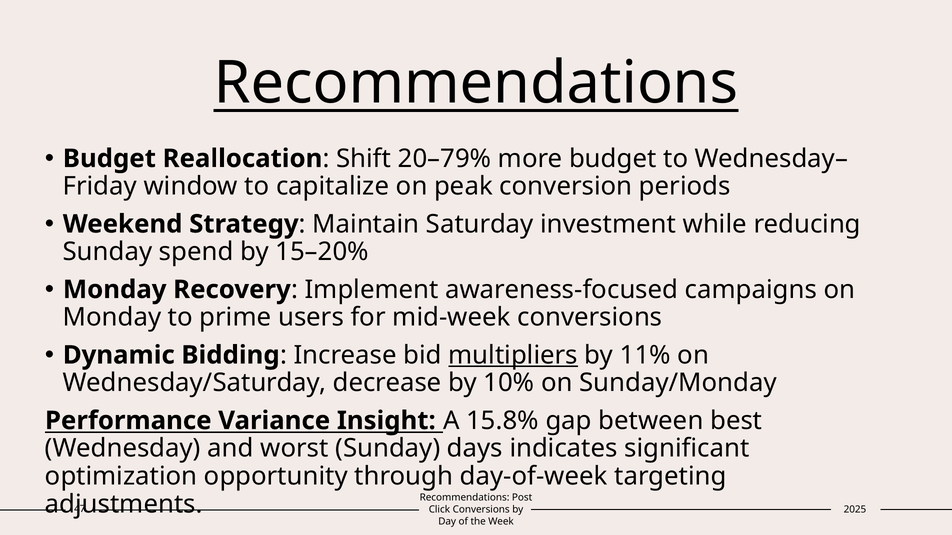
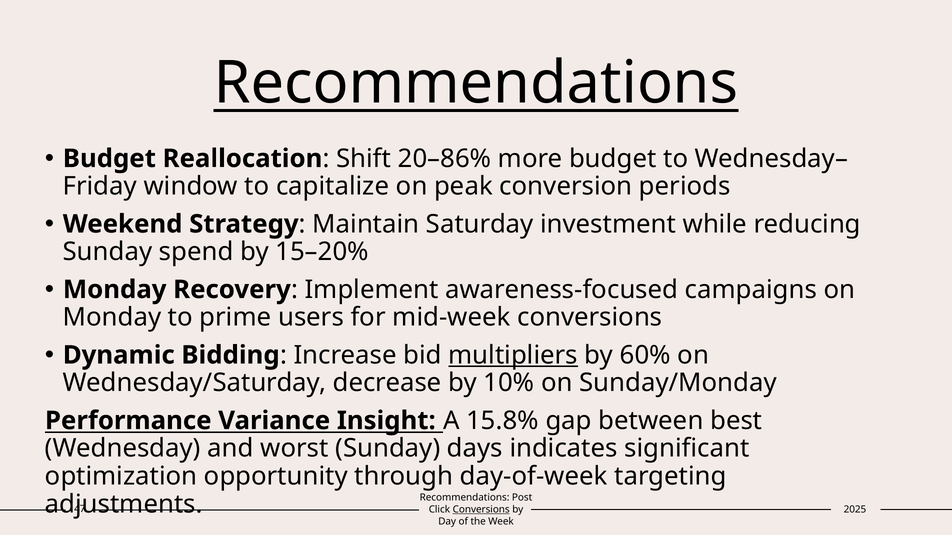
20–79%: 20–79% -> 20–86% (445, 159)
11%: 11% -> 60% (645, 355)
Conversions underline: none -> present (481, 510)
